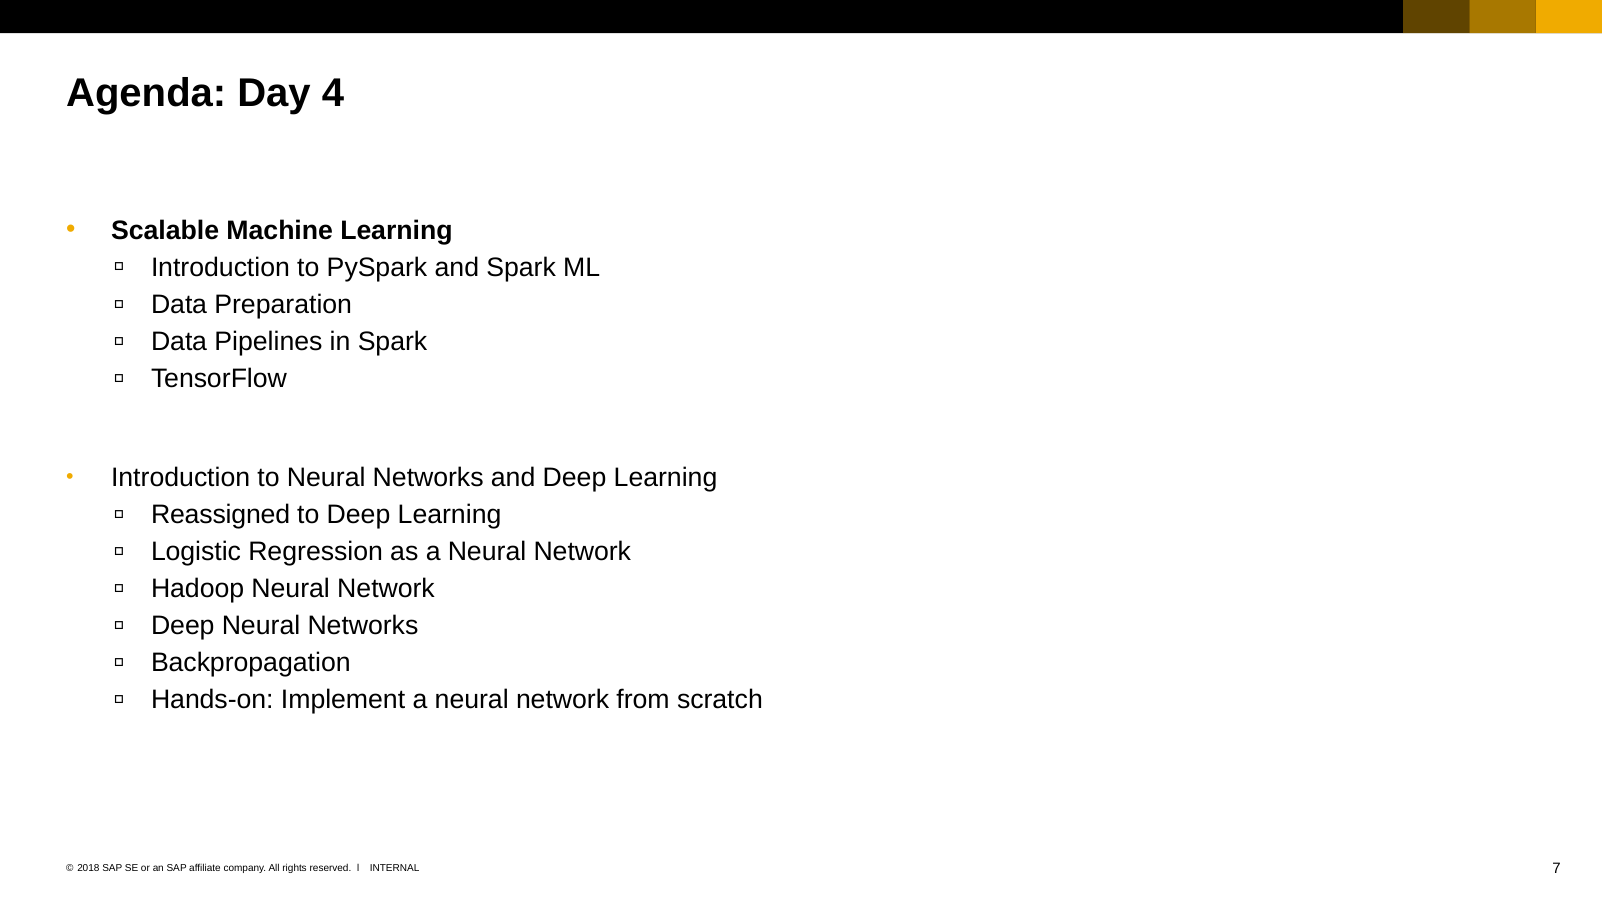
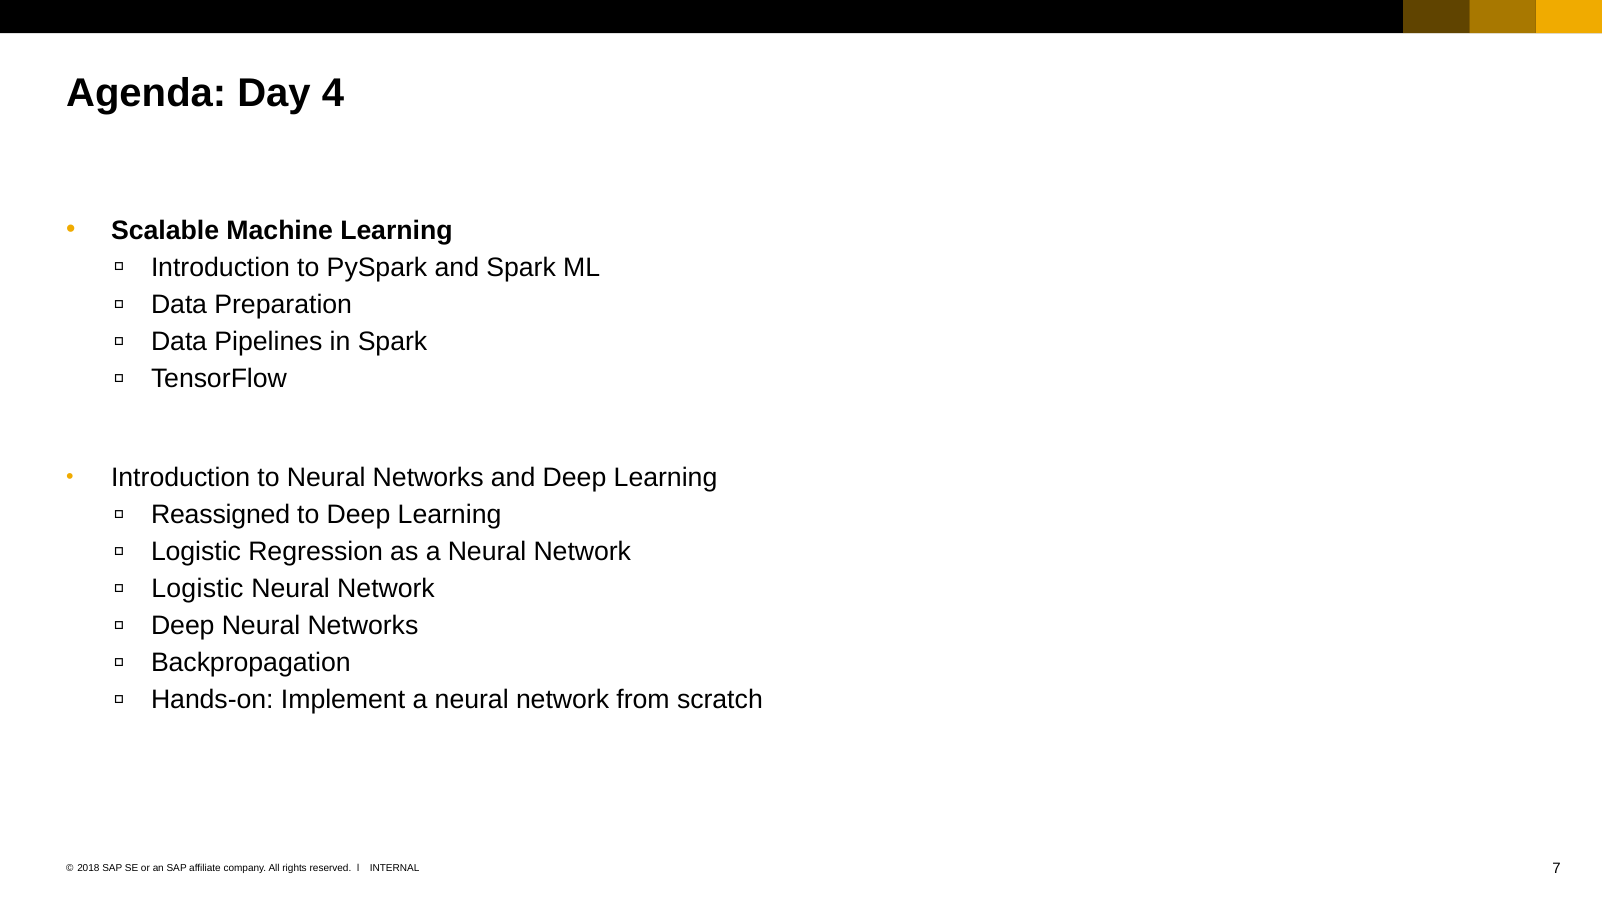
Hadoop: Hadoop -> Logistic (197, 589)
